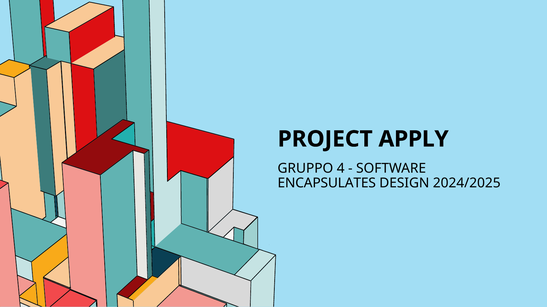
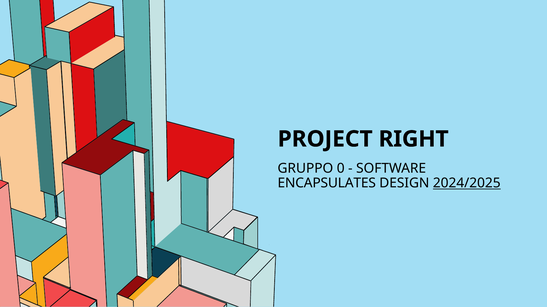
APPLY: APPLY -> RIGHT (414, 139)
4: 4 -> 0 (341, 169)
2024/2025 underline: none -> present (467, 184)
